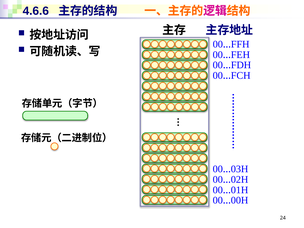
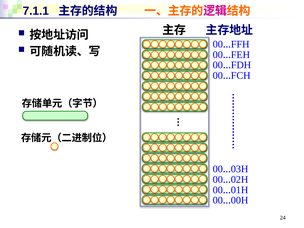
4.6.6: 4.6.6 -> 7.1.1 (36, 11)
